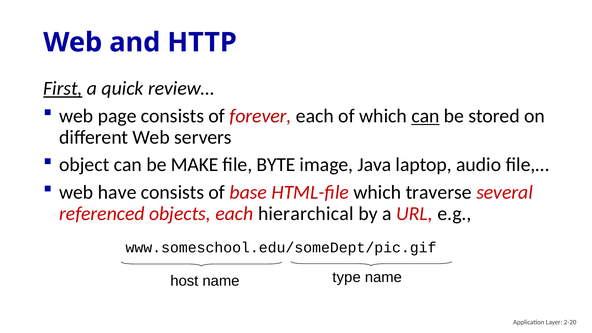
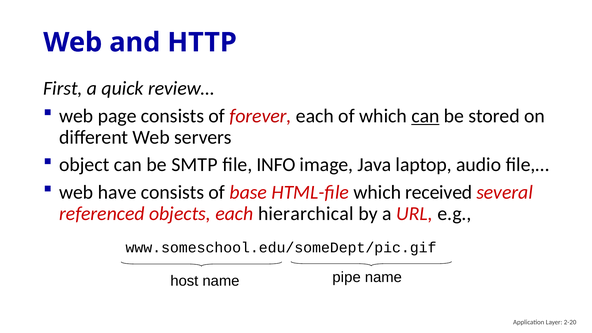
First underline: present -> none (63, 88)
MAKE: MAKE -> SMTP (194, 165)
BYTE: BYTE -> INFO (276, 165)
traverse: traverse -> received (439, 192)
type: type -> pipe (347, 277)
